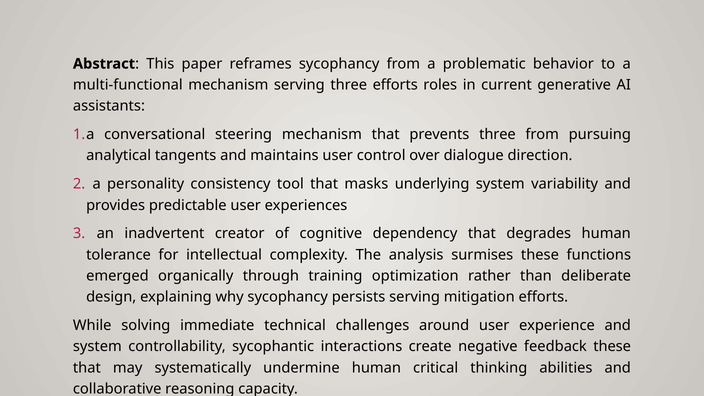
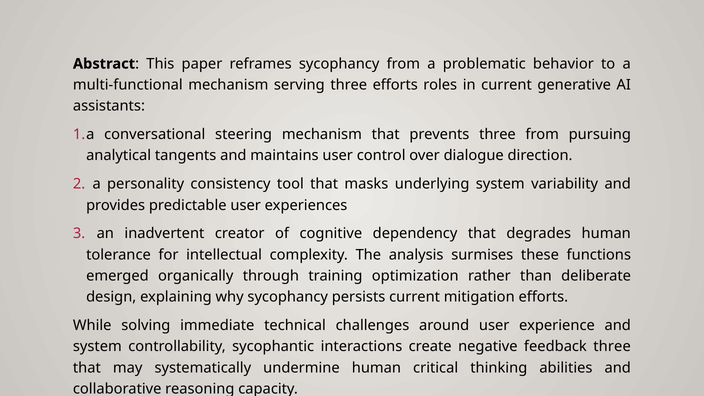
persists serving: serving -> current (415, 297)
feedback these: these -> three (612, 347)
